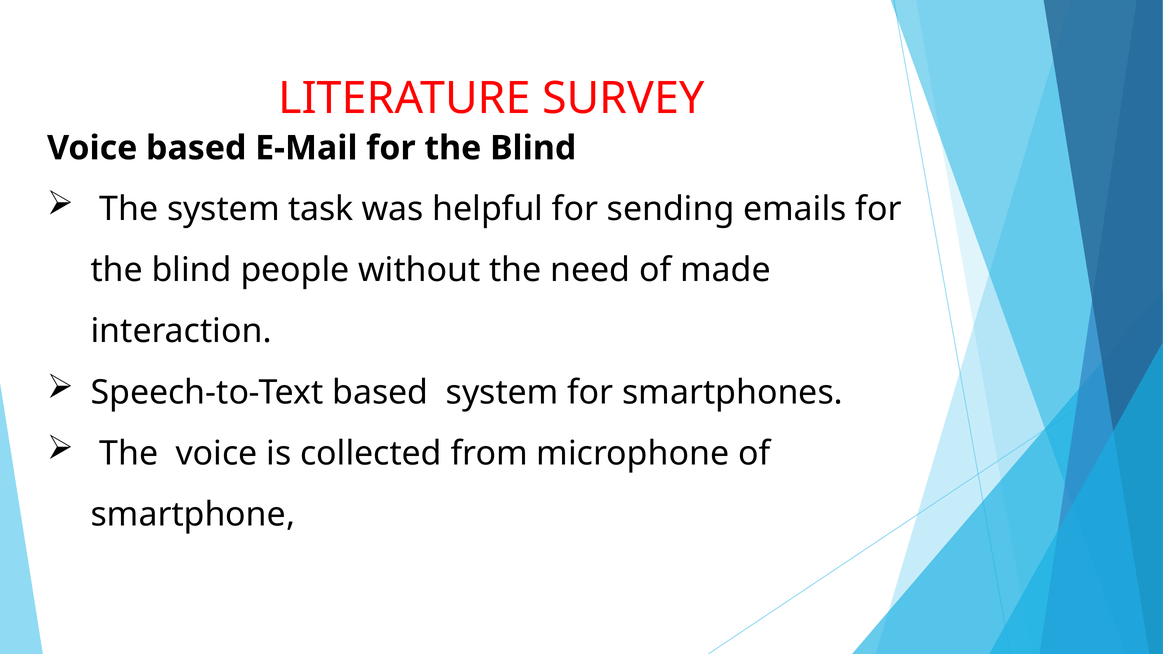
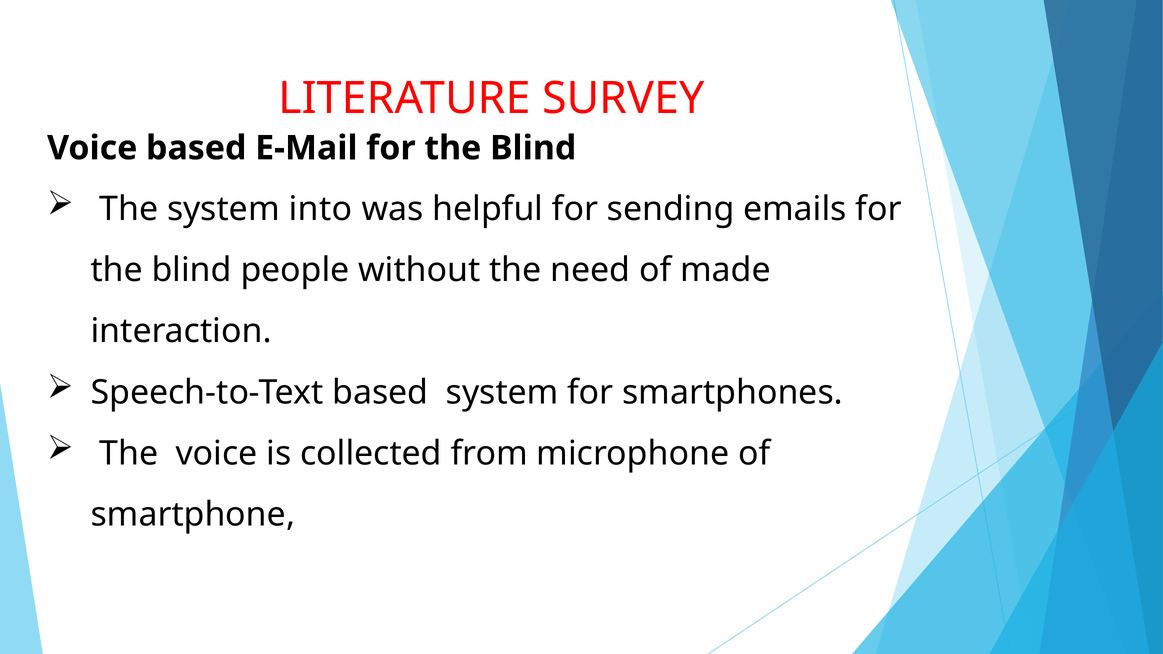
task: task -> into (320, 209)
